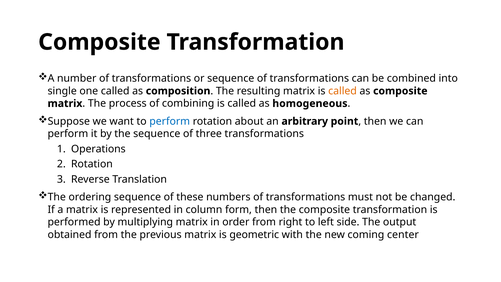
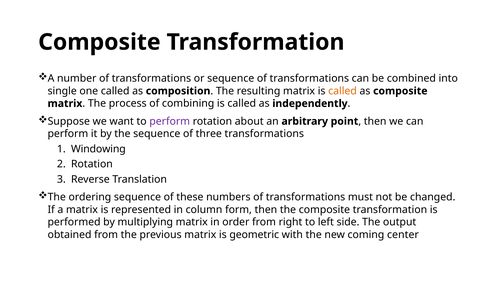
homogeneous: homogeneous -> independently (310, 103)
perform colour: blue -> purple (170, 121)
Operations: Operations -> Windowing (98, 149)
